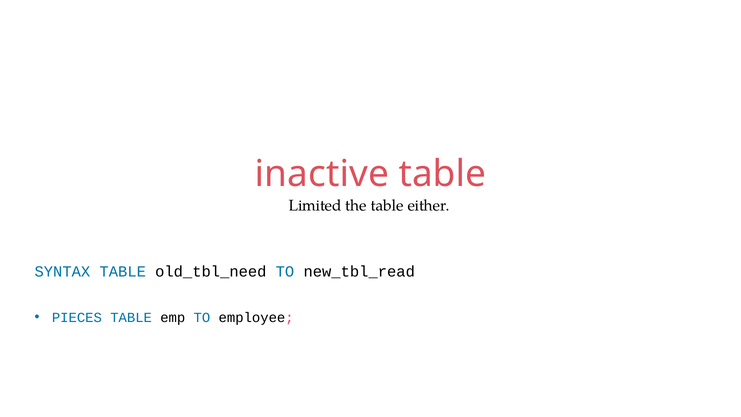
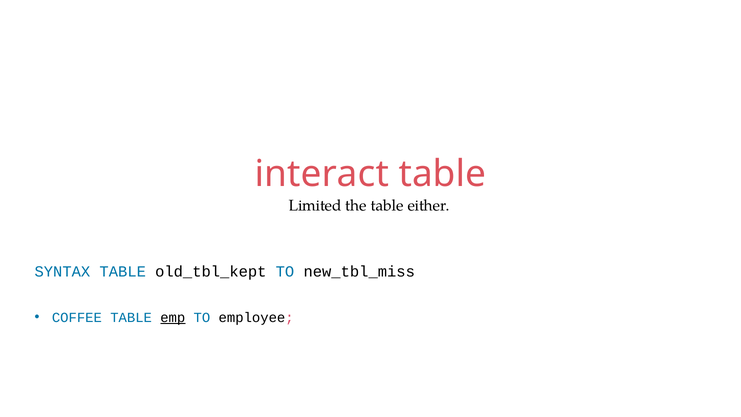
inactive: inactive -> interact (322, 174)
old_tbl_need: old_tbl_need -> old_tbl_kept (211, 272)
new_tbl_read: new_tbl_read -> new_tbl_miss (359, 272)
PIECES: PIECES -> COFFEE (77, 317)
emp underline: none -> present (173, 317)
